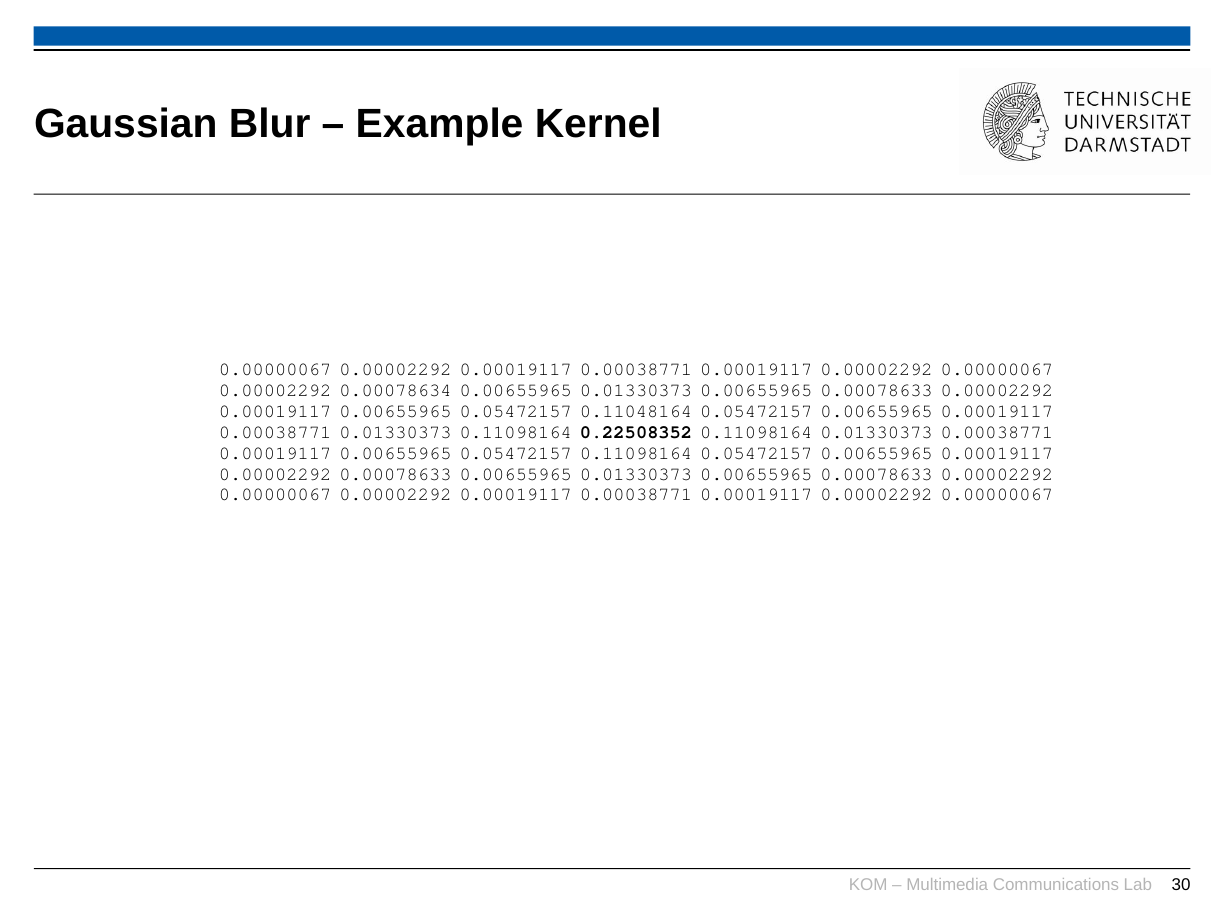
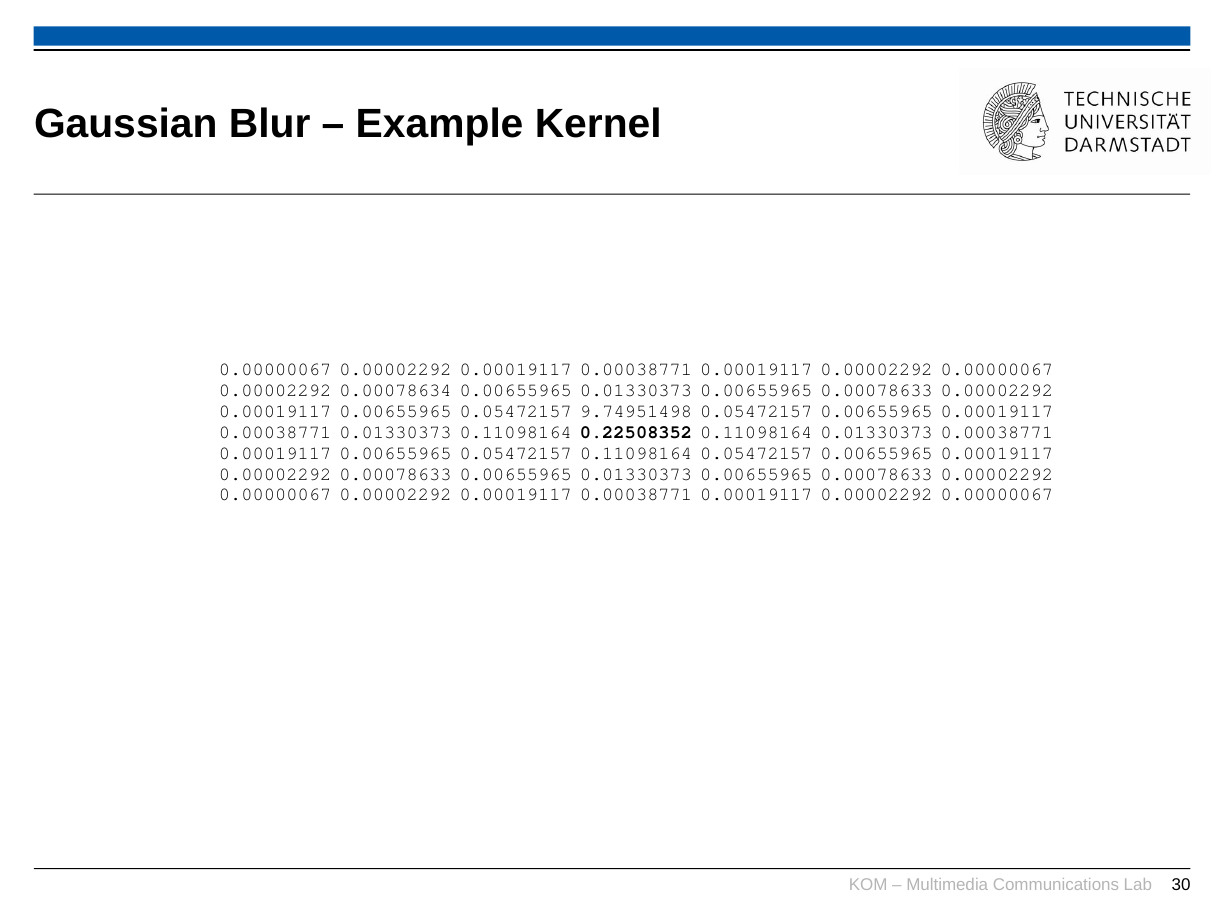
0.11048164: 0.11048164 -> 9.74951498 (636, 411)
